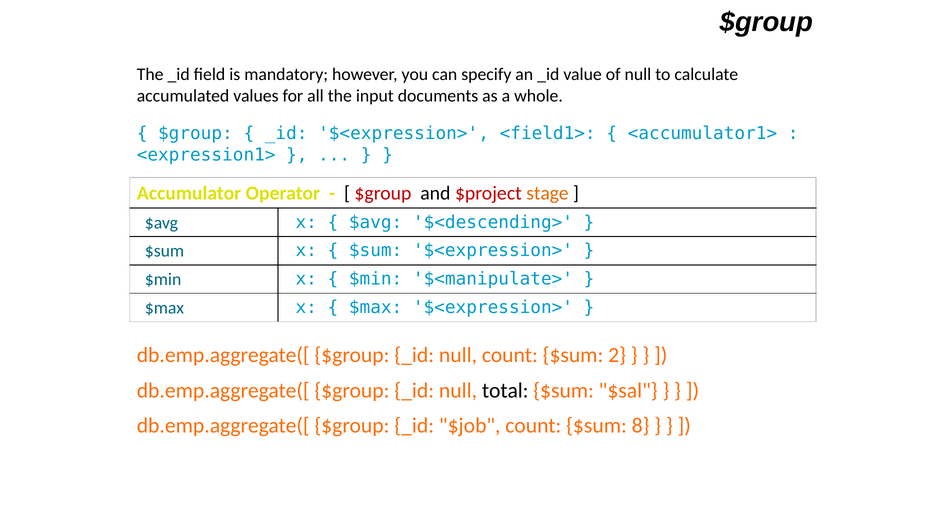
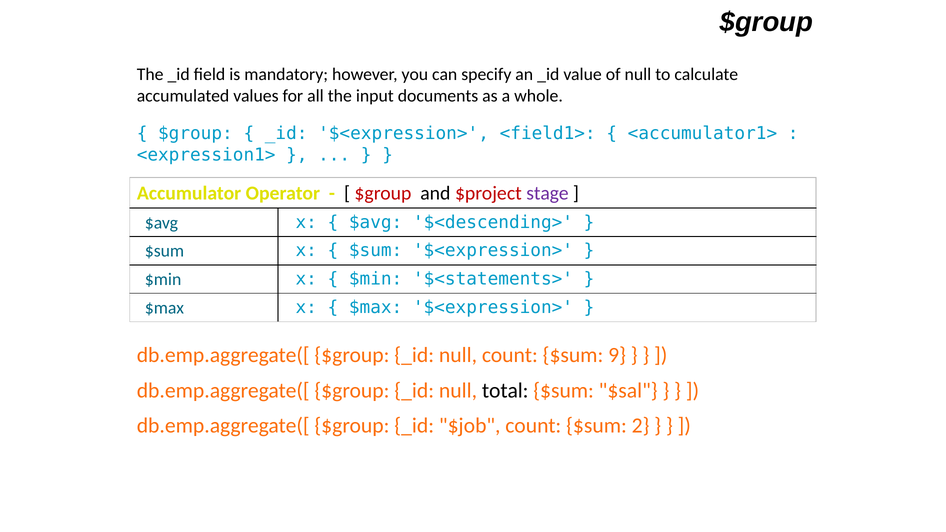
stage colour: orange -> purple (547, 193)
$<manipulate>: $<manipulate> -> $<statements> (493, 279)
2: 2 -> 9 (617, 355)
8: 8 -> 2 (641, 426)
